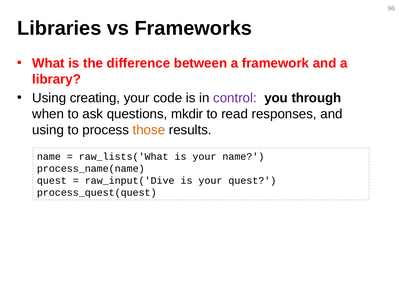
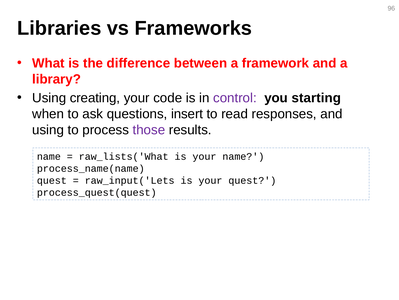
through: through -> starting (316, 98)
mkdir: mkdir -> insert (187, 114)
those colour: orange -> purple (149, 130)
raw_input('Dive: raw_input('Dive -> raw_input('Lets (130, 180)
